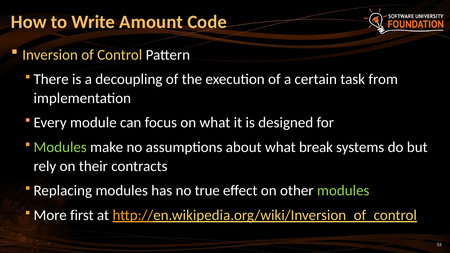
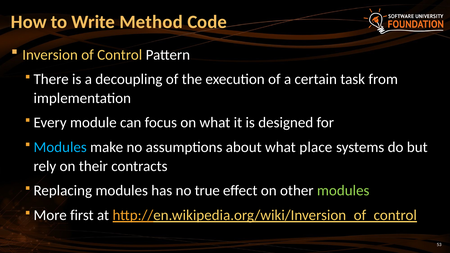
Amount: Amount -> Method (151, 22)
Modules colour: light green -> light blue (60, 147)
break: break -> place (316, 147)
